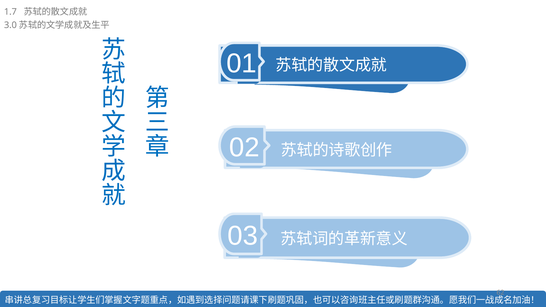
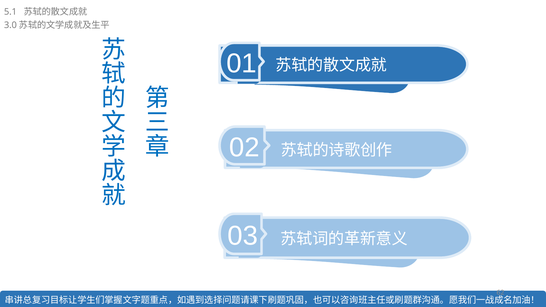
1.7: 1.7 -> 5.1 (10, 12)
